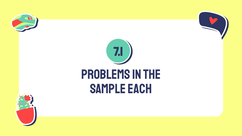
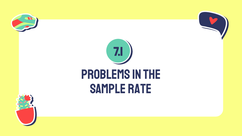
each: each -> rate (140, 89)
